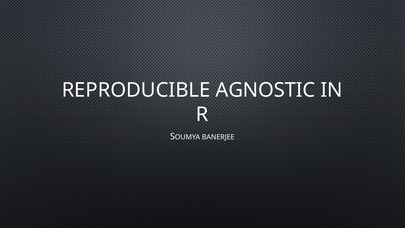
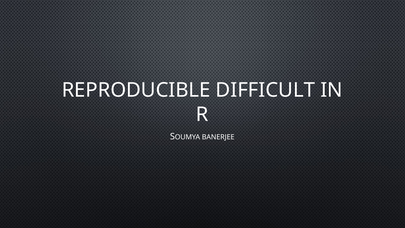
AGNOSTIC: AGNOSTIC -> DIFFICULT (265, 90)
